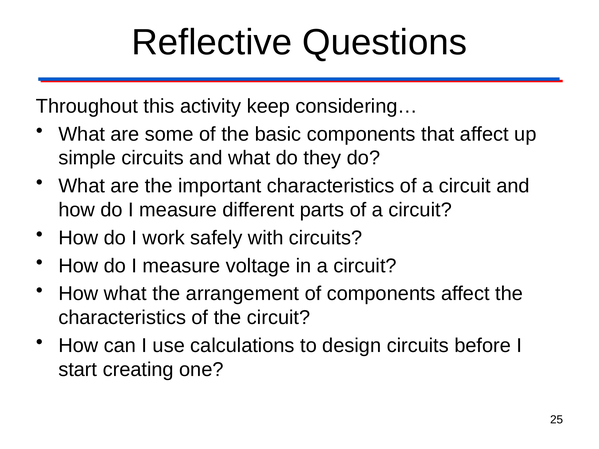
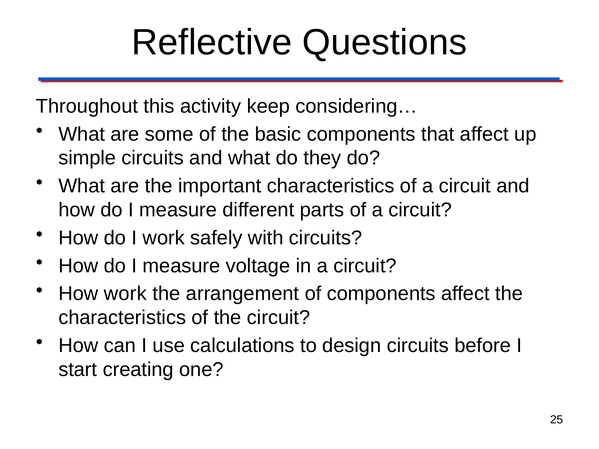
How what: what -> work (125, 294)
